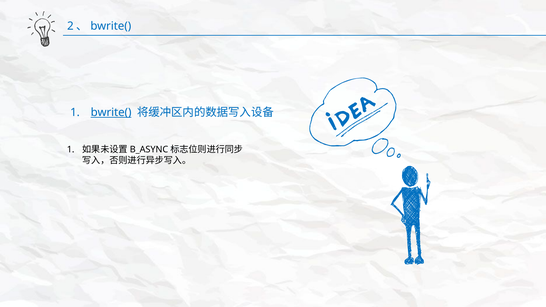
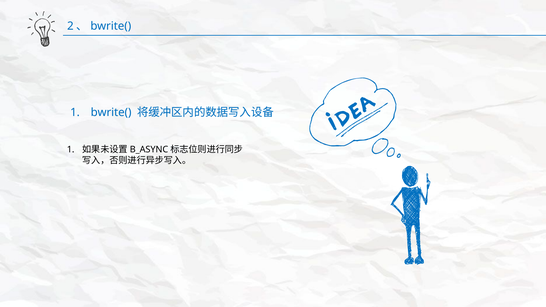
bwrite( underline: present -> none (111, 112)
